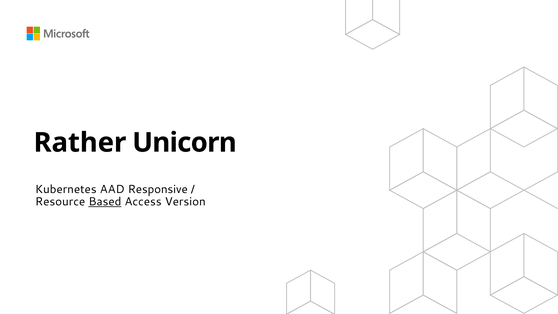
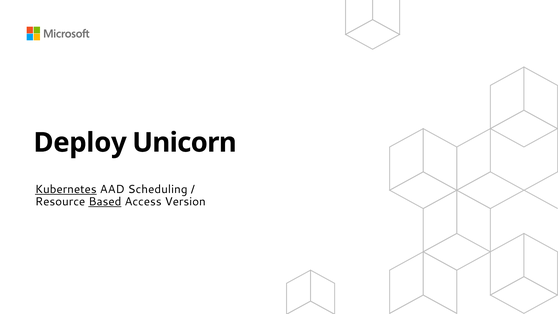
Rather: Rather -> Deploy (80, 143)
Kubernetes underline: none -> present (66, 189)
Responsive: Responsive -> Scheduling (158, 189)
